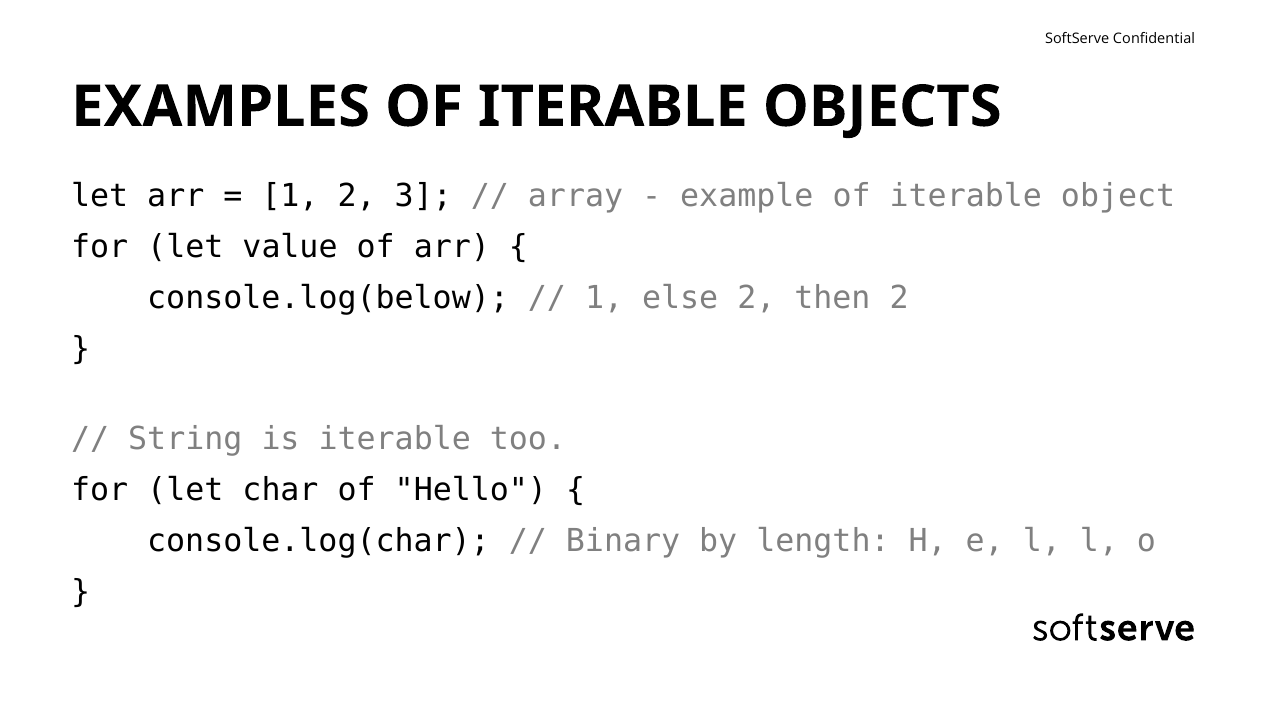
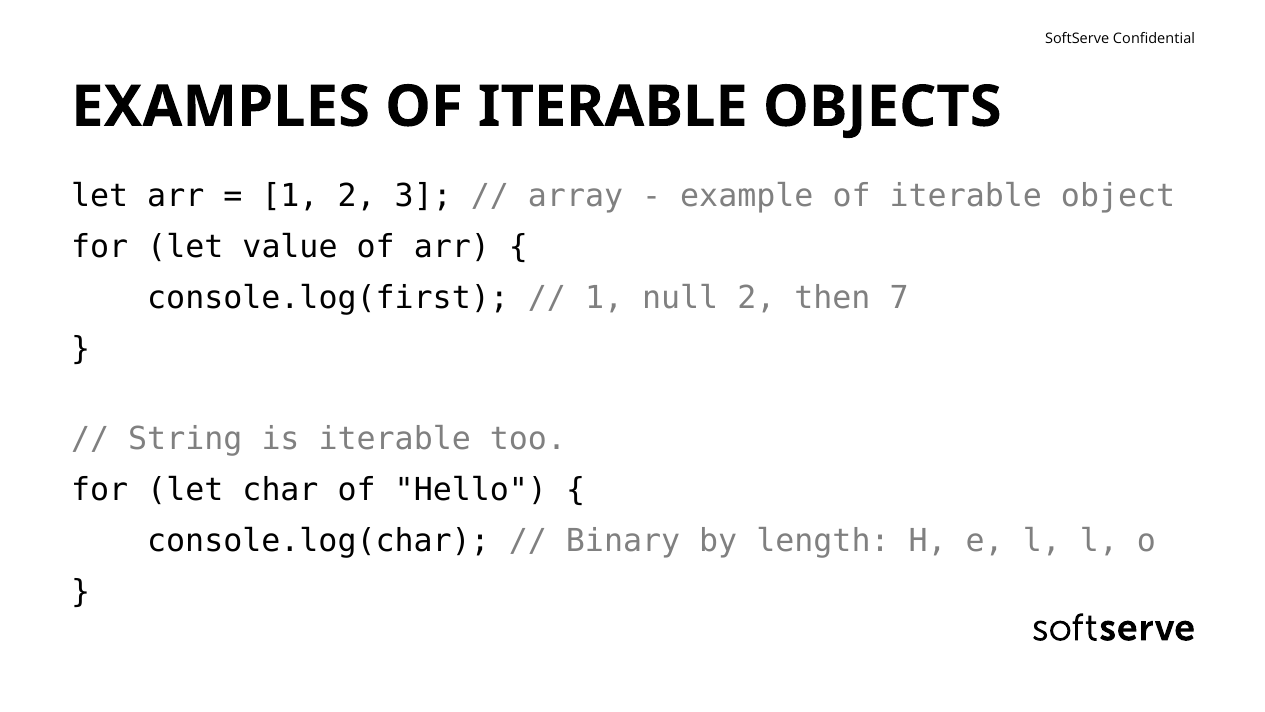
console.log(below: console.log(below -> console.log(first (328, 298)
else: else -> null (680, 298)
then 2: 2 -> 7 (899, 298)
